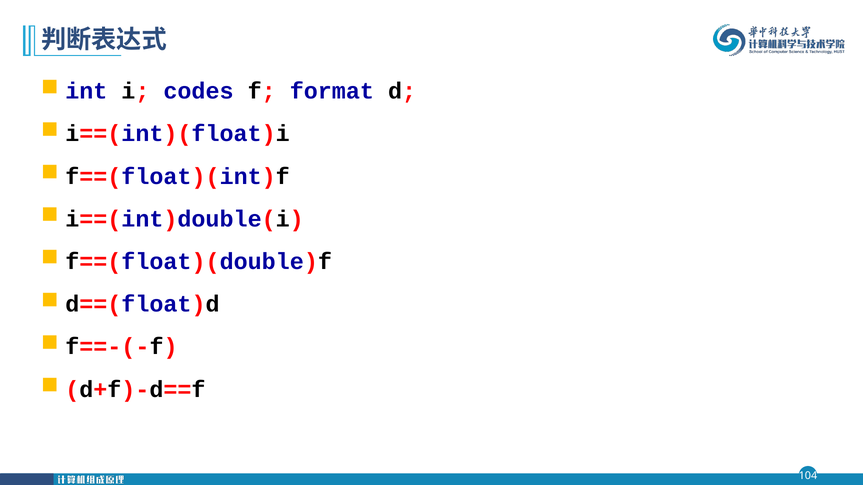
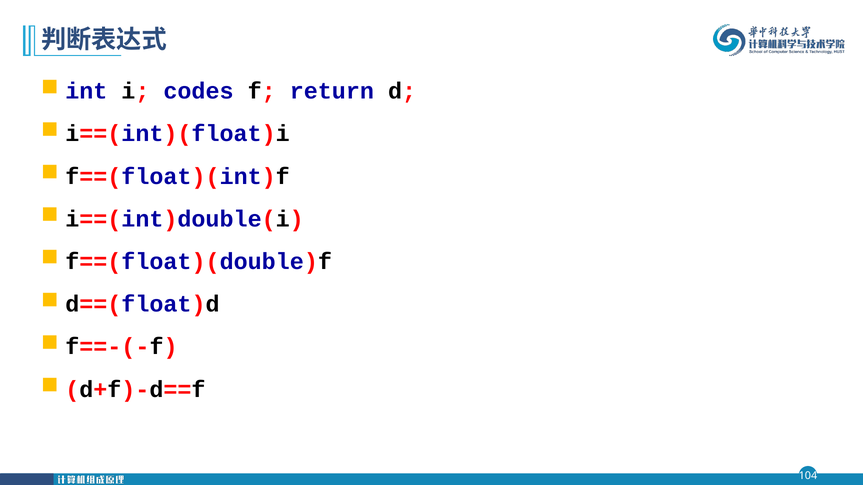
format: format -> return (332, 91)
